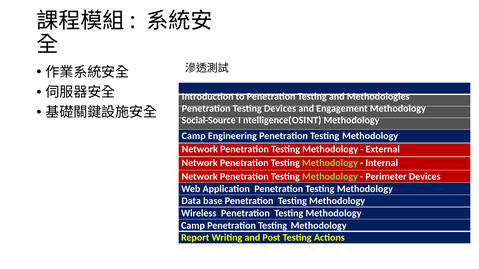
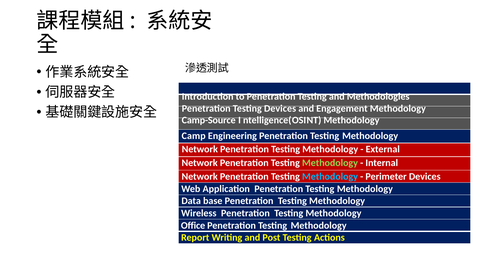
Social-Source: Social-Source -> Camp-Source (209, 120)
Methodology colour: light green -> light blue (330, 177)
Camp: Camp -> Office (193, 226)
